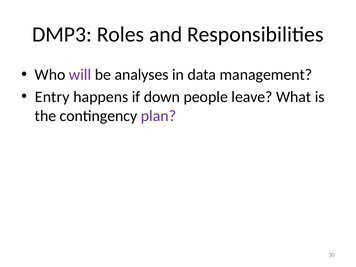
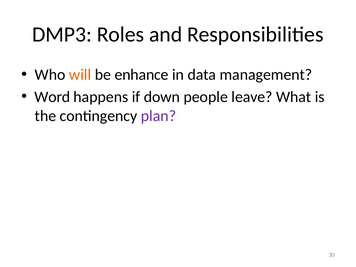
will colour: purple -> orange (80, 75)
analyses: analyses -> enhance (142, 75)
Entry: Entry -> Word (52, 97)
